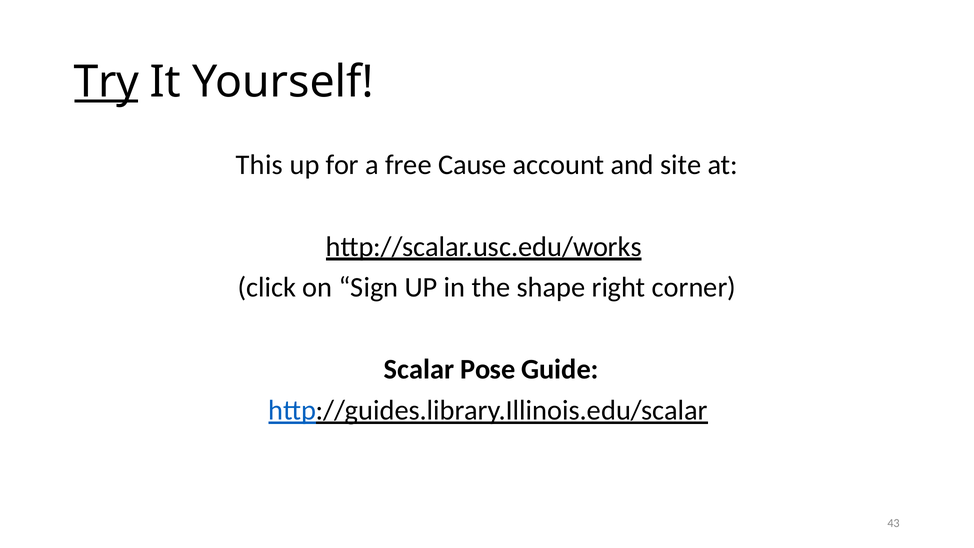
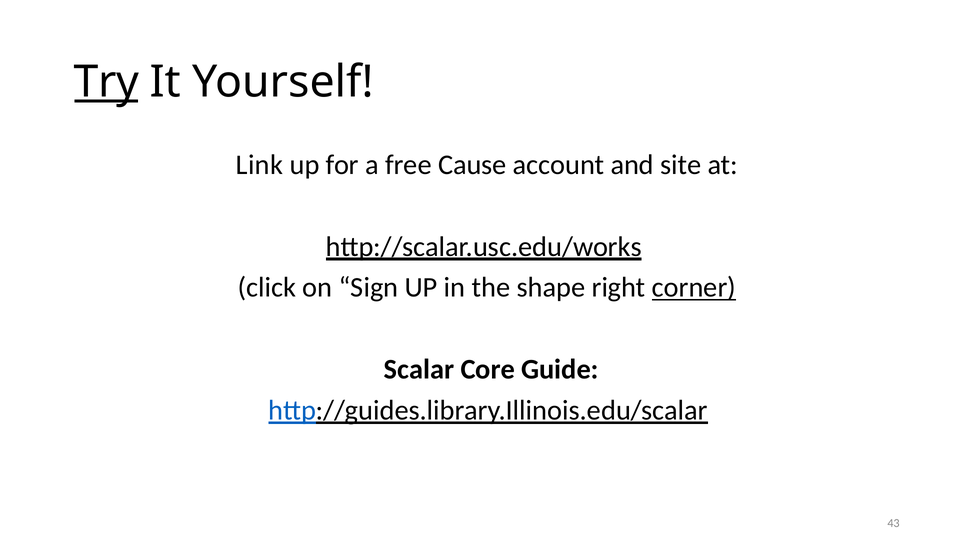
This: This -> Link (259, 165)
corner underline: none -> present (694, 288)
Pose: Pose -> Core (488, 369)
